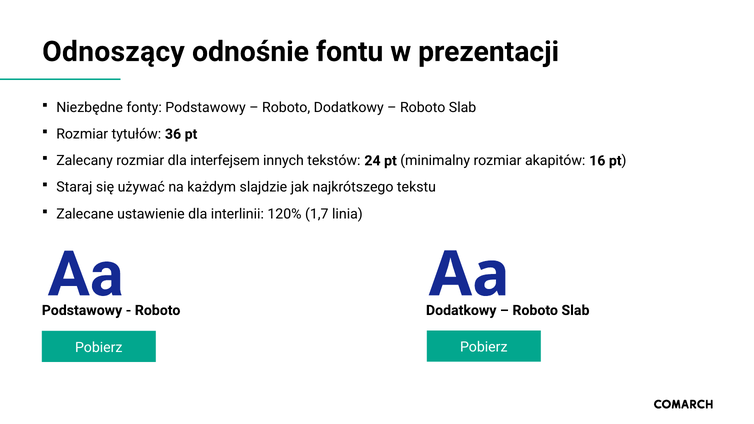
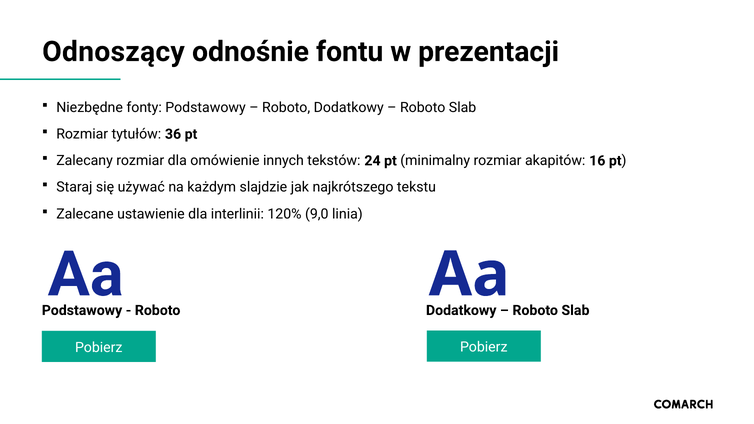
interfejsem: interfejsem -> omówienie (225, 161)
1,7: 1,7 -> 9,0 (317, 214)
